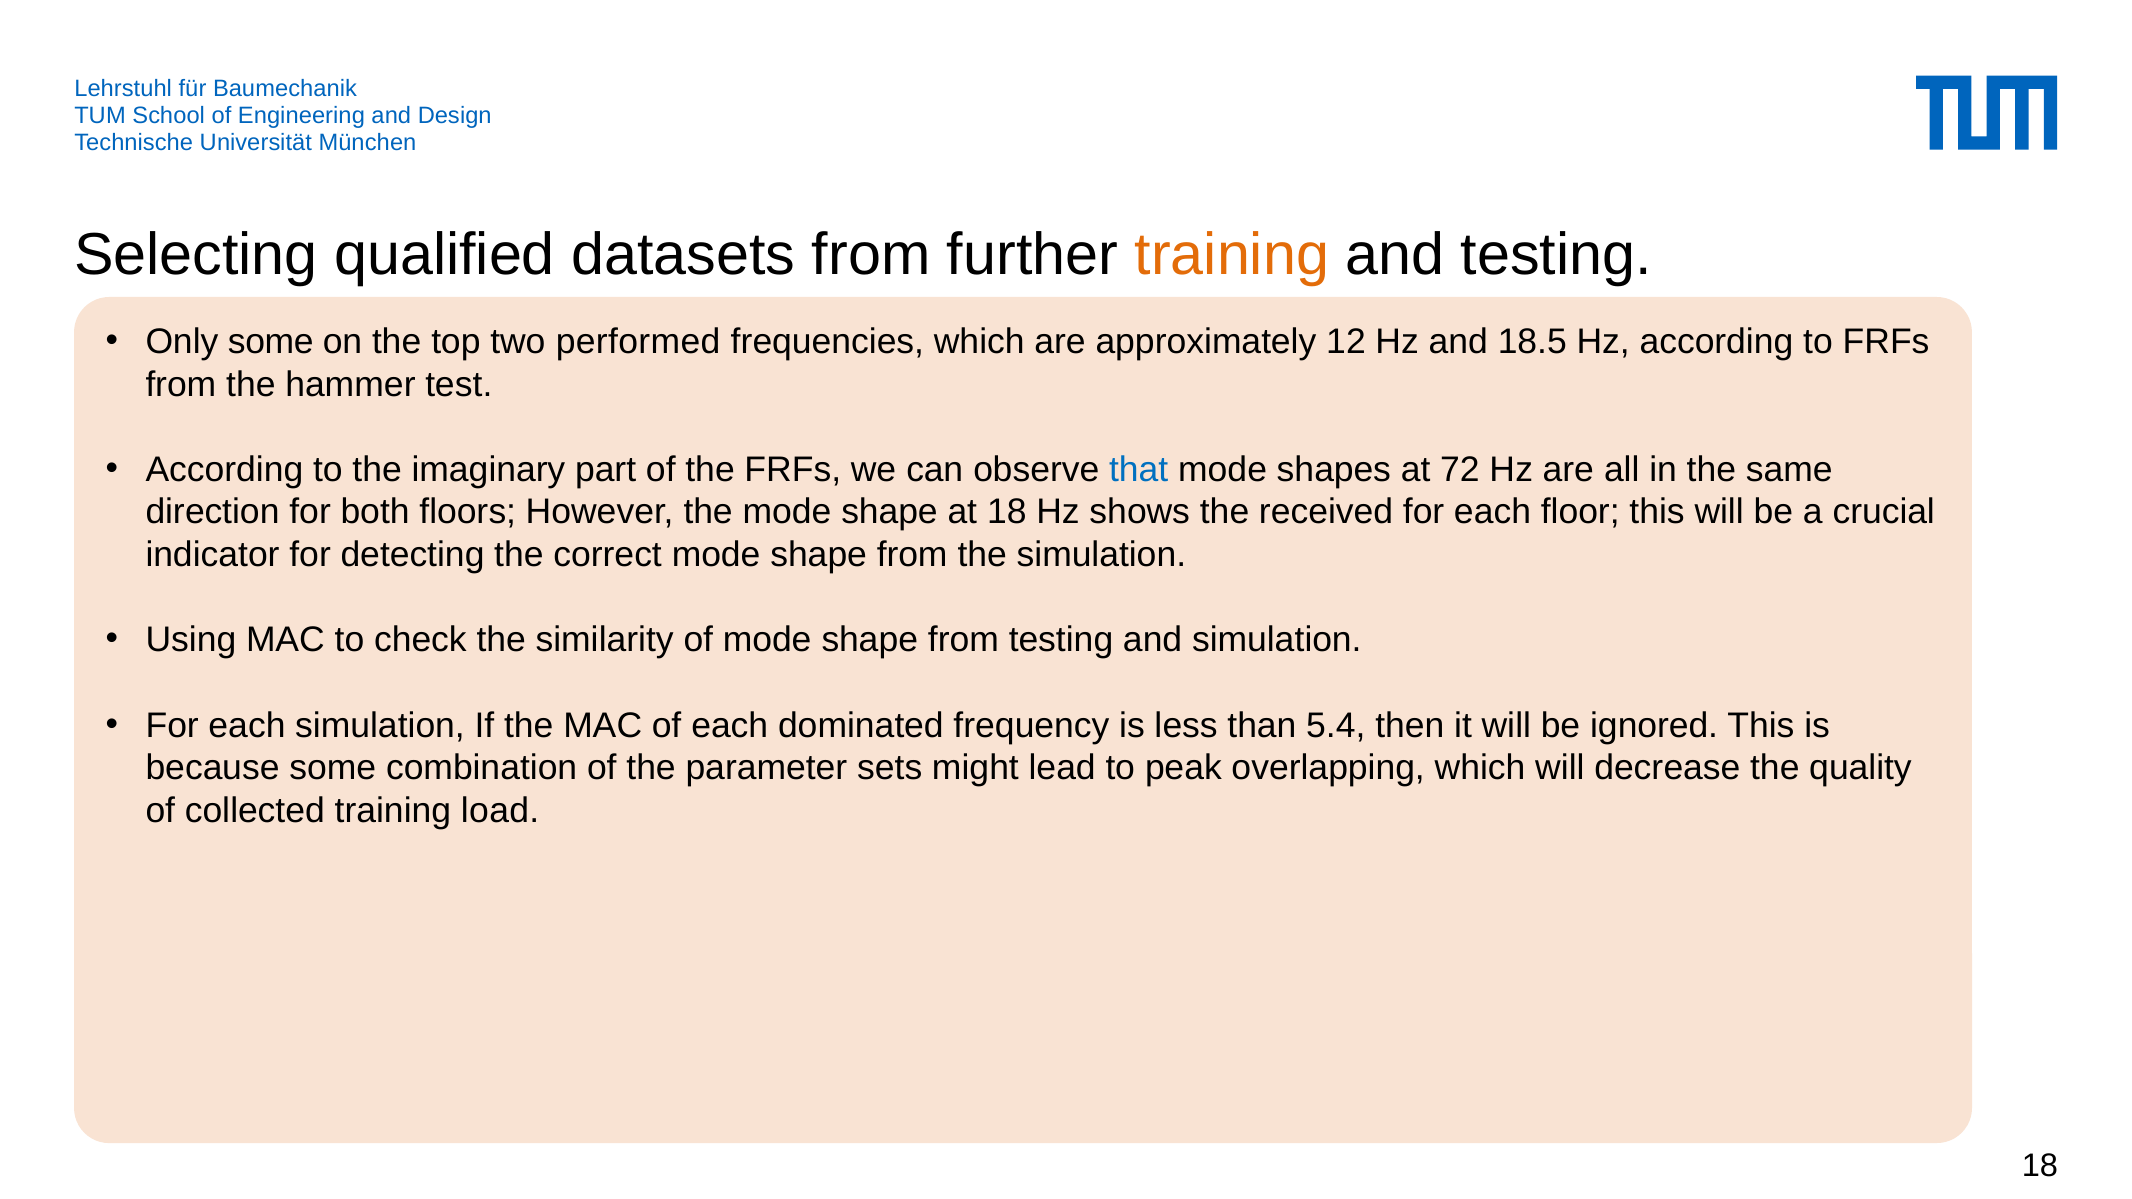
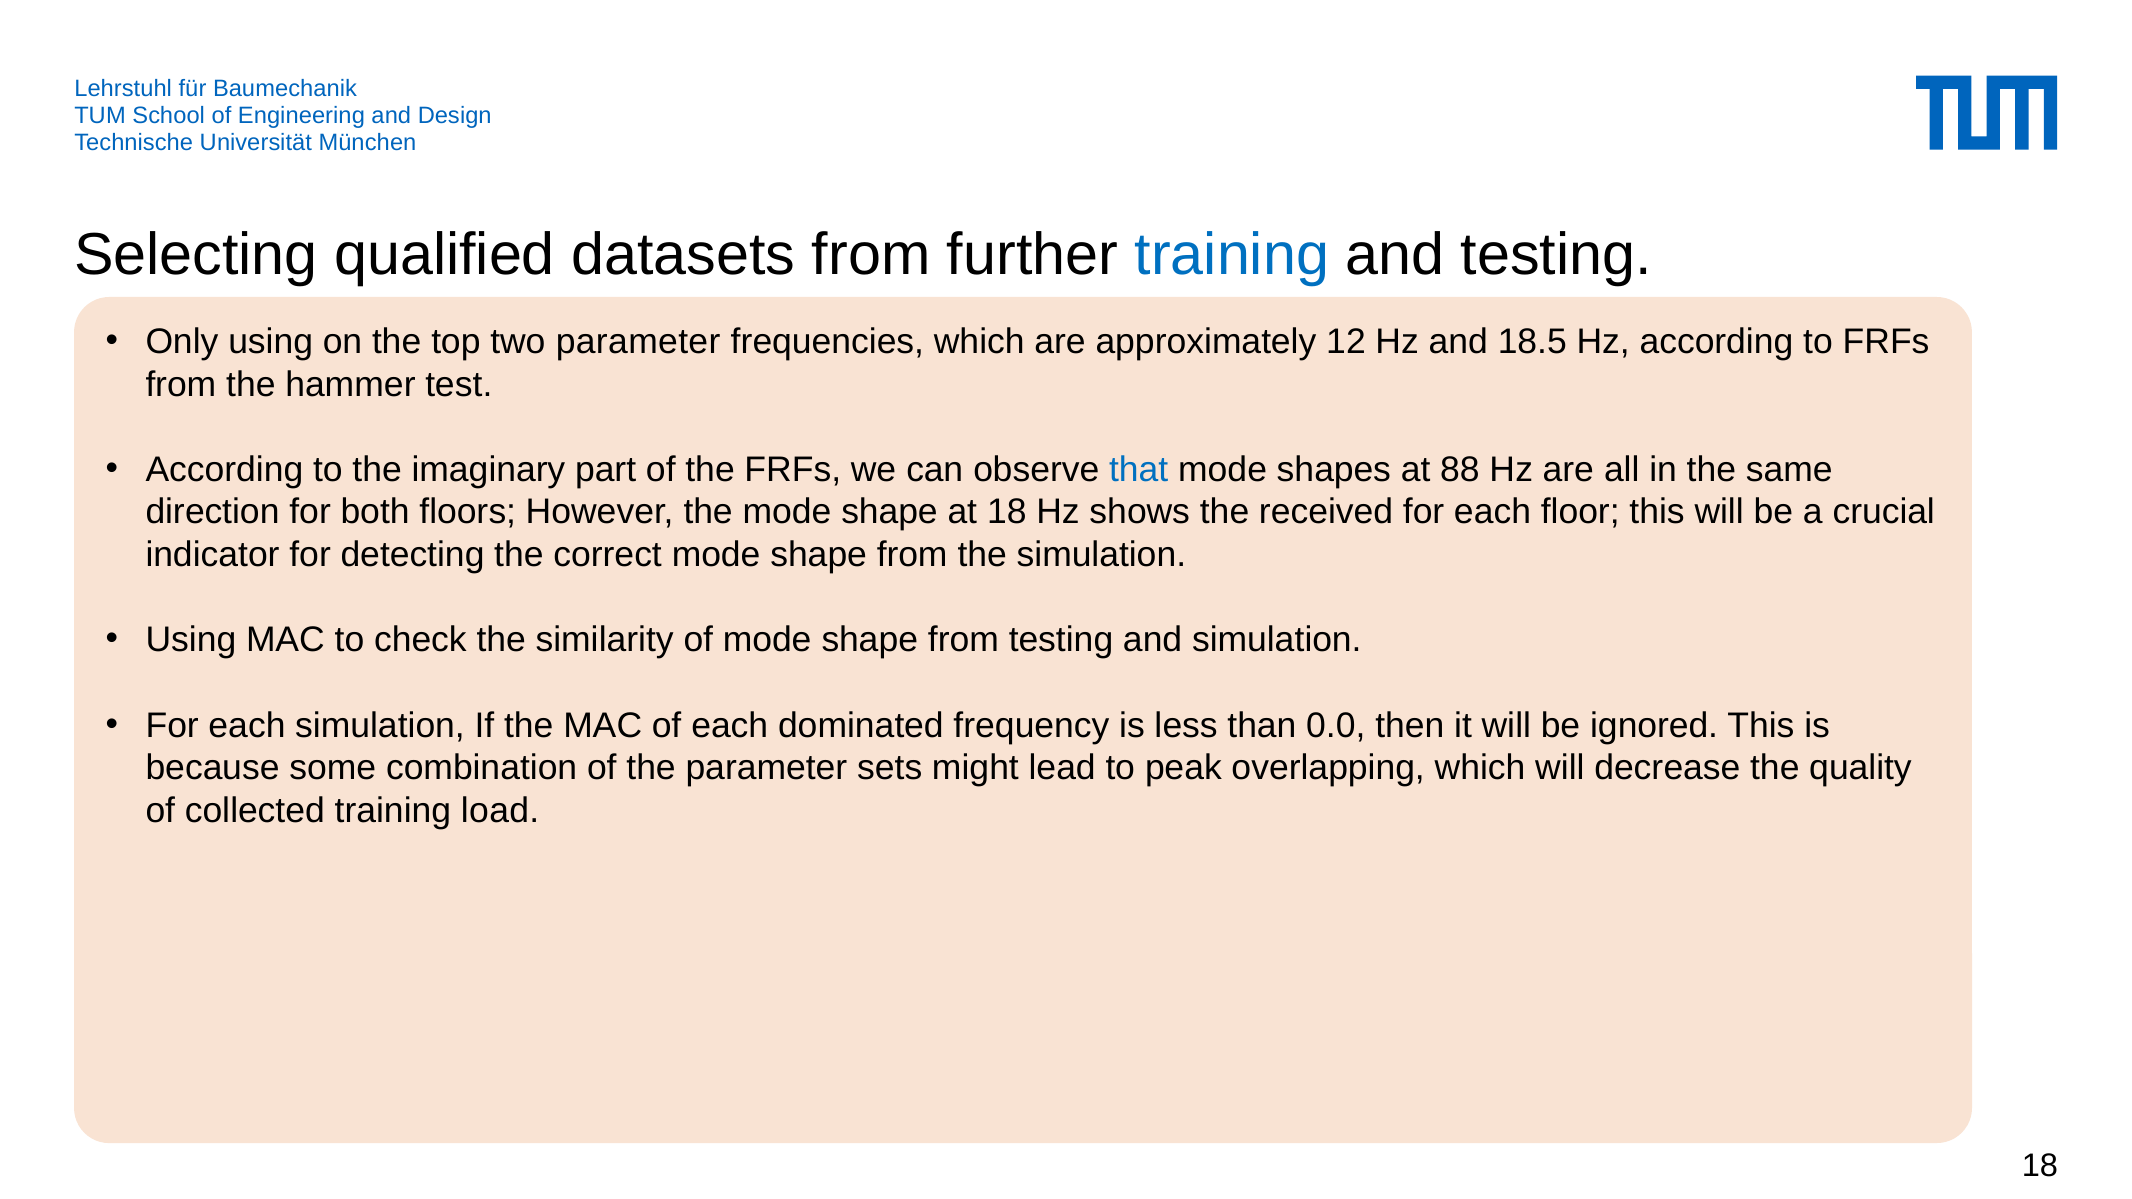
training colour: orange -> blue (1232, 255)
Only some: some -> using (271, 342)
two performed: performed -> parameter (638, 342)
72: 72 -> 88 (1460, 470)
5.4: 5.4 -> 0.0 (1336, 726)
